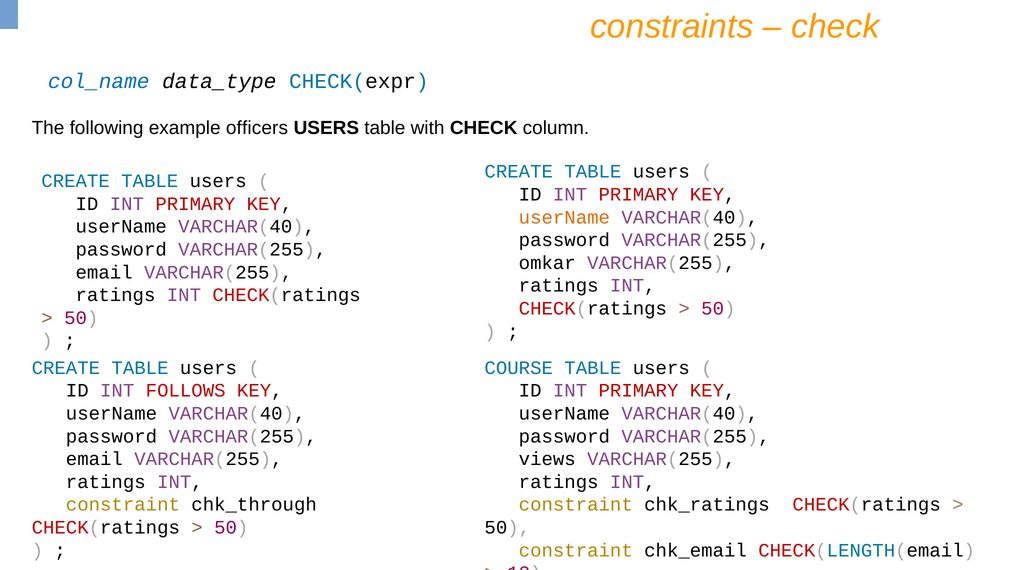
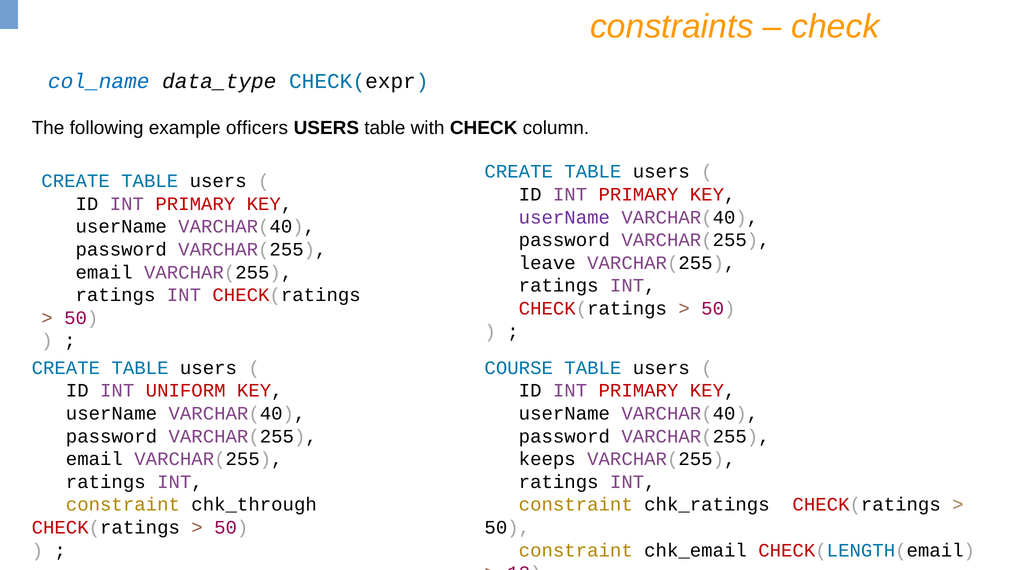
userName colour: orange -> purple (564, 217)
omkar: omkar -> leave (547, 263)
FOLLOWS: FOLLOWS -> UNIFORM (186, 391)
views: views -> keeps (547, 459)
